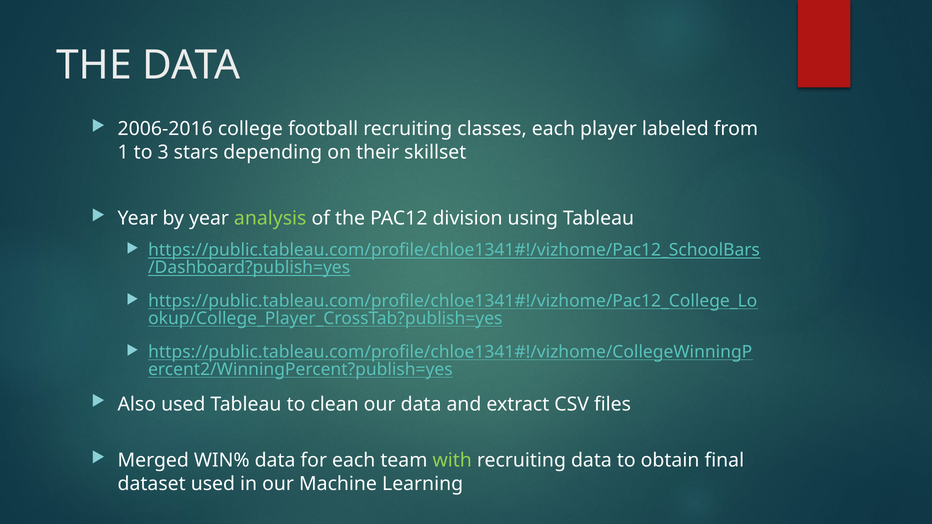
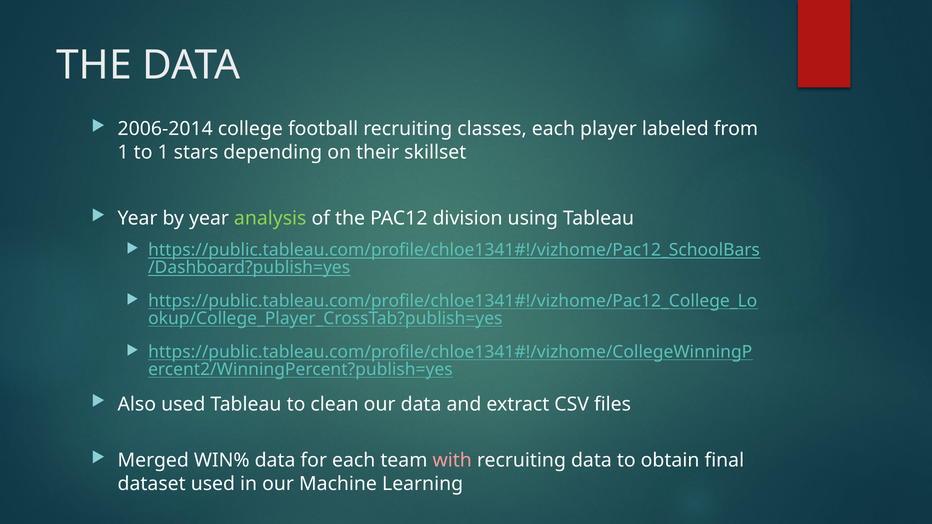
2006-2016: 2006-2016 -> 2006-2014 (165, 129)
to 3: 3 -> 1 (163, 152)
with colour: light green -> pink (452, 461)
